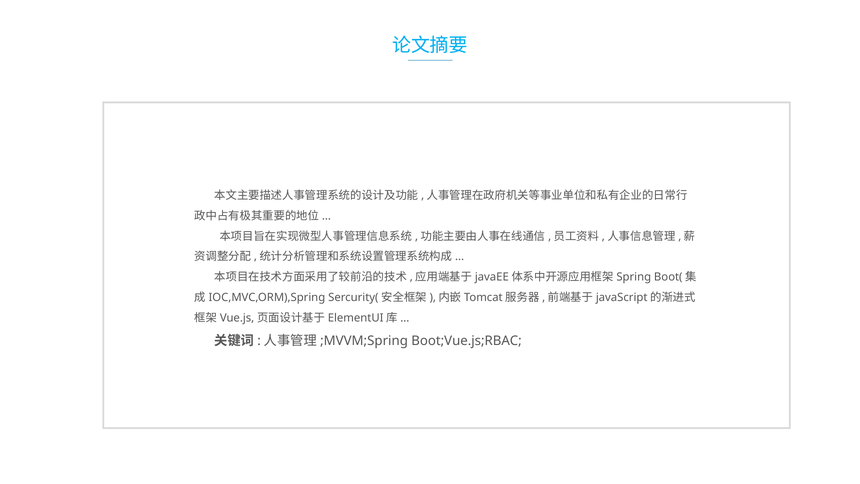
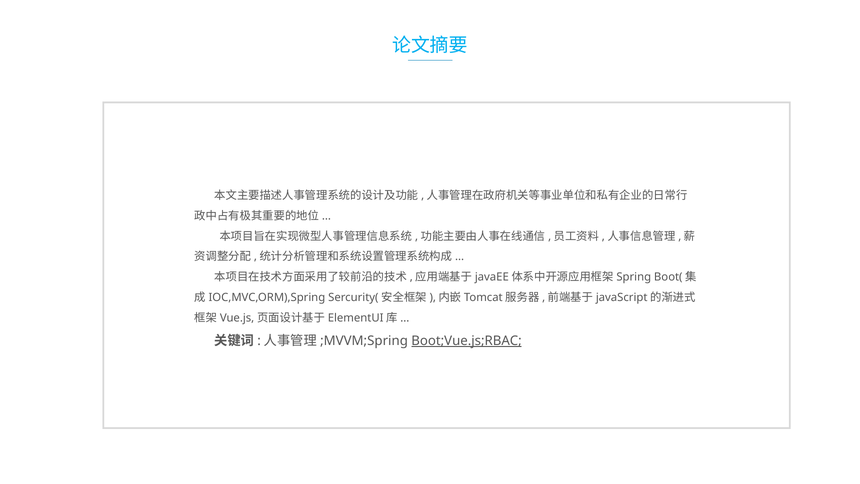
Boot;Vue.js;RBAC underline: none -> present (467, 341)
